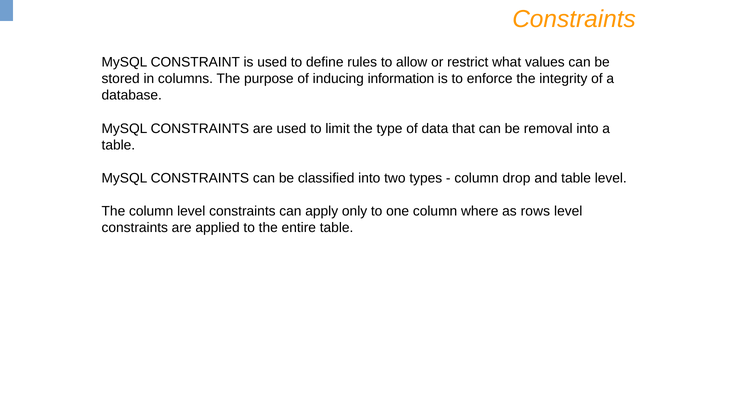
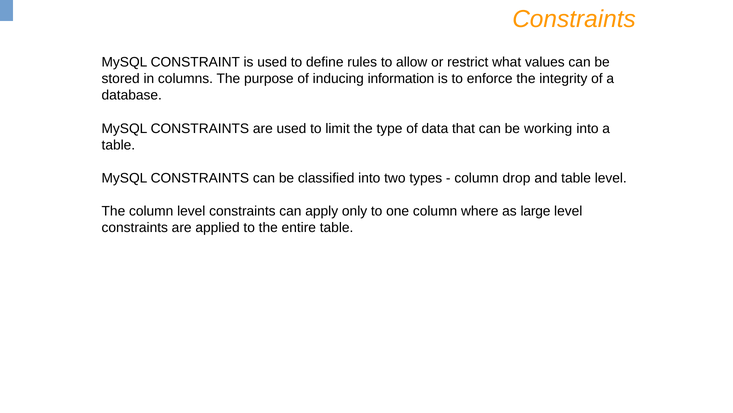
removal: removal -> working (548, 128)
rows: rows -> large (536, 211)
